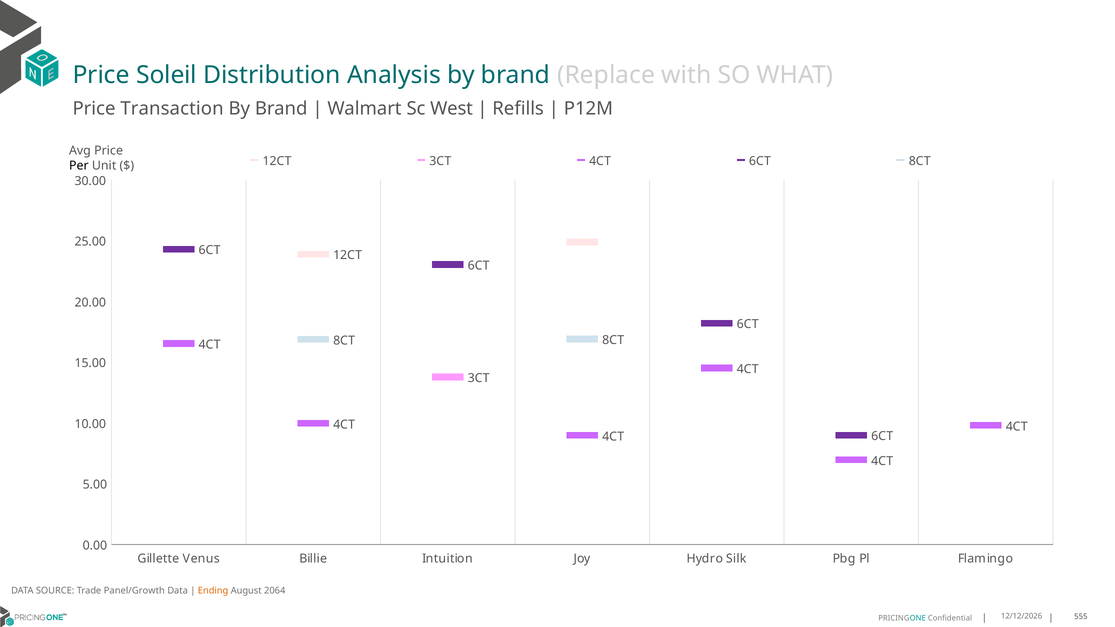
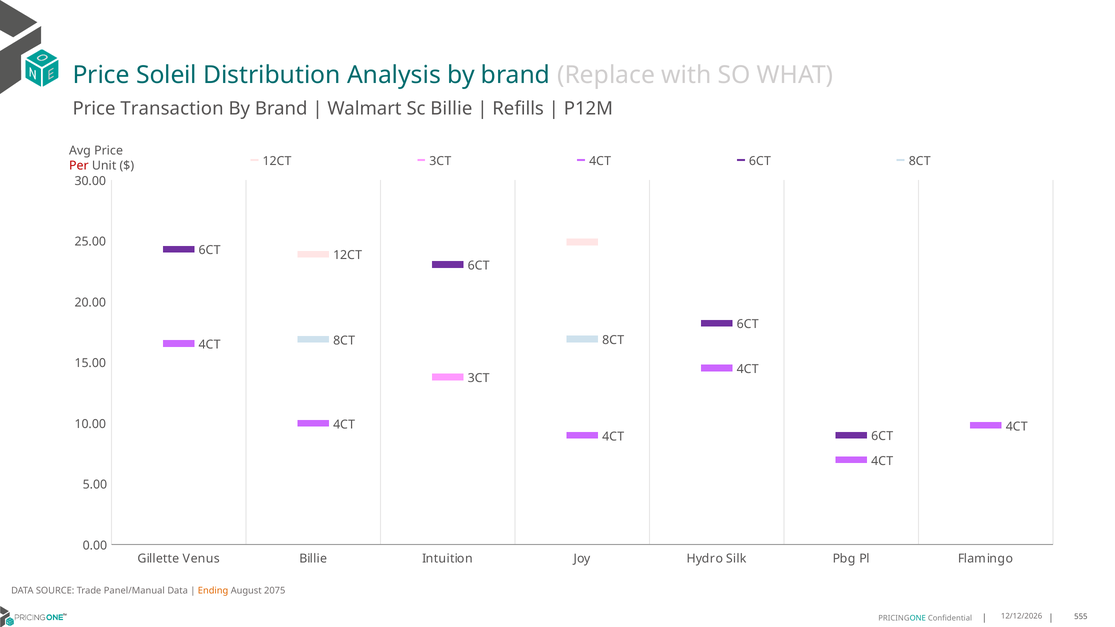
Sc West: West -> Billie (451, 109)
Per colour: black -> red (79, 165)
Panel/Growth: Panel/Growth -> Panel/Manual (134, 591)
2064: 2064 -> 2075 (275, 591)
